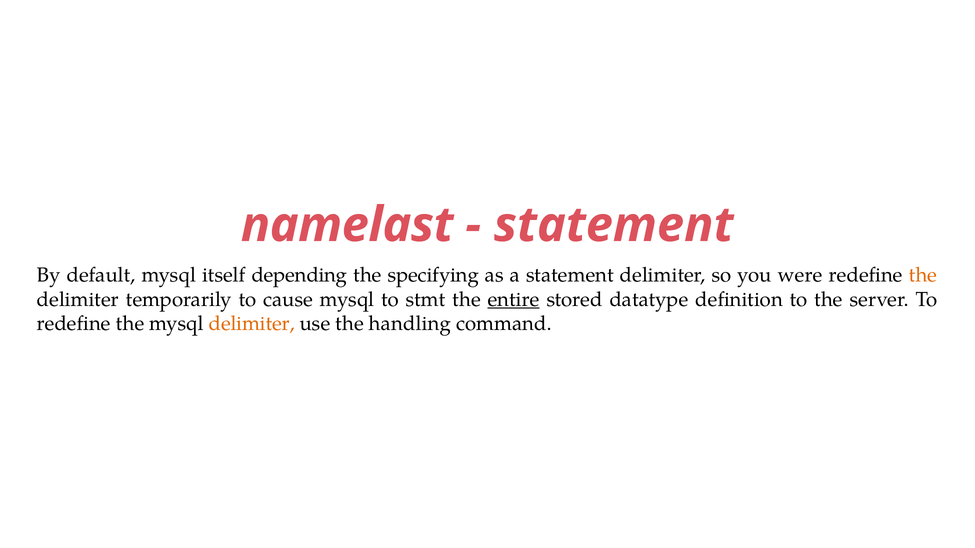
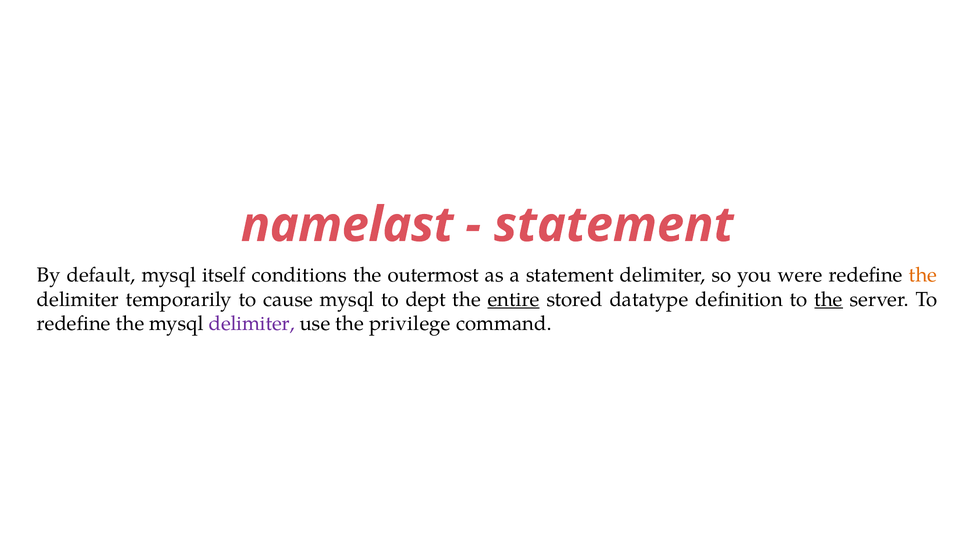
depending: depending -> conditions (299, 275)
specifying: specifying -> outermost (433, 275)
stmt: stmt -> dept (426, 300)
the underline: none -> present (829, 300)
delimiter colour: orange -> purple (252, 324)
handling: handling -> privilege (410, 324)
